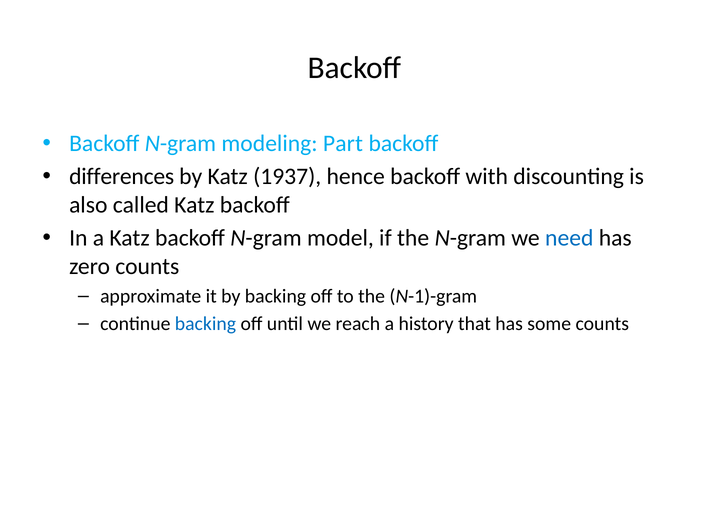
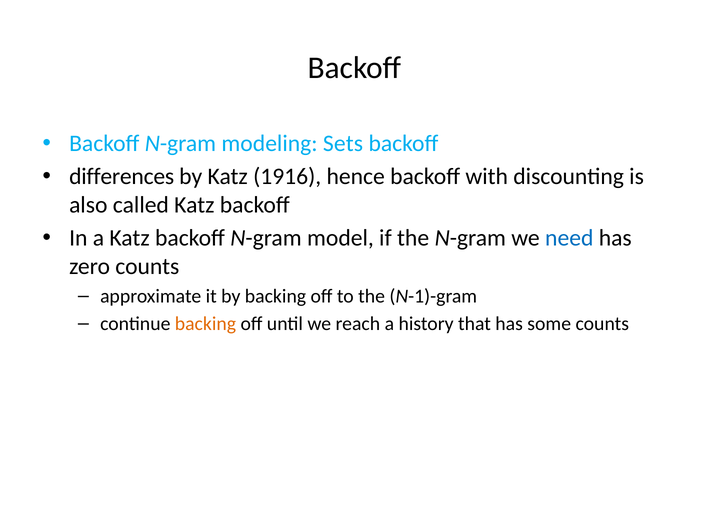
Part: Part -> Sets (343, 143)
1937: 1937 -> 1916 (287, 177)
backing colour: blue -> orange (205, 324)
